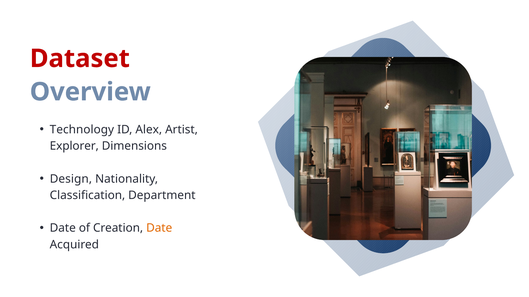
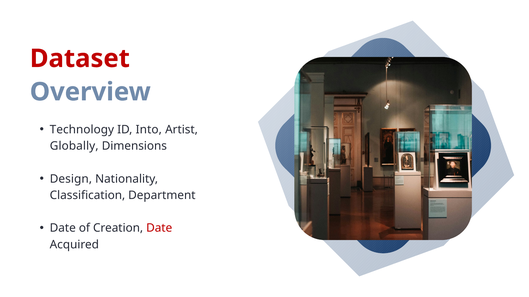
Alex: Alex -> Into (149, 130)
Explorer: Explorer -> Globally (74, 146)
Date colour: orange -> red (159, 229)
